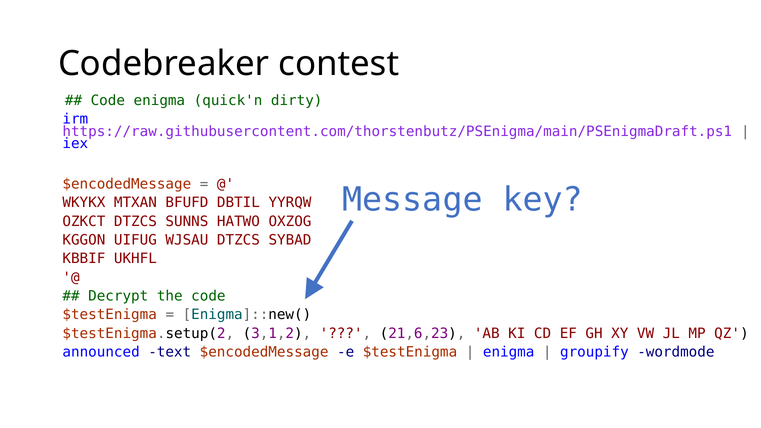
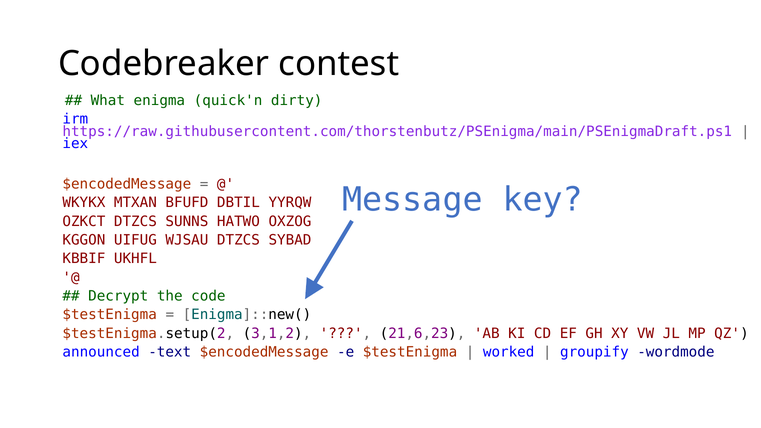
Code: Code -> What (108, 100)
enigma: enigma -> worked (509, 352)
